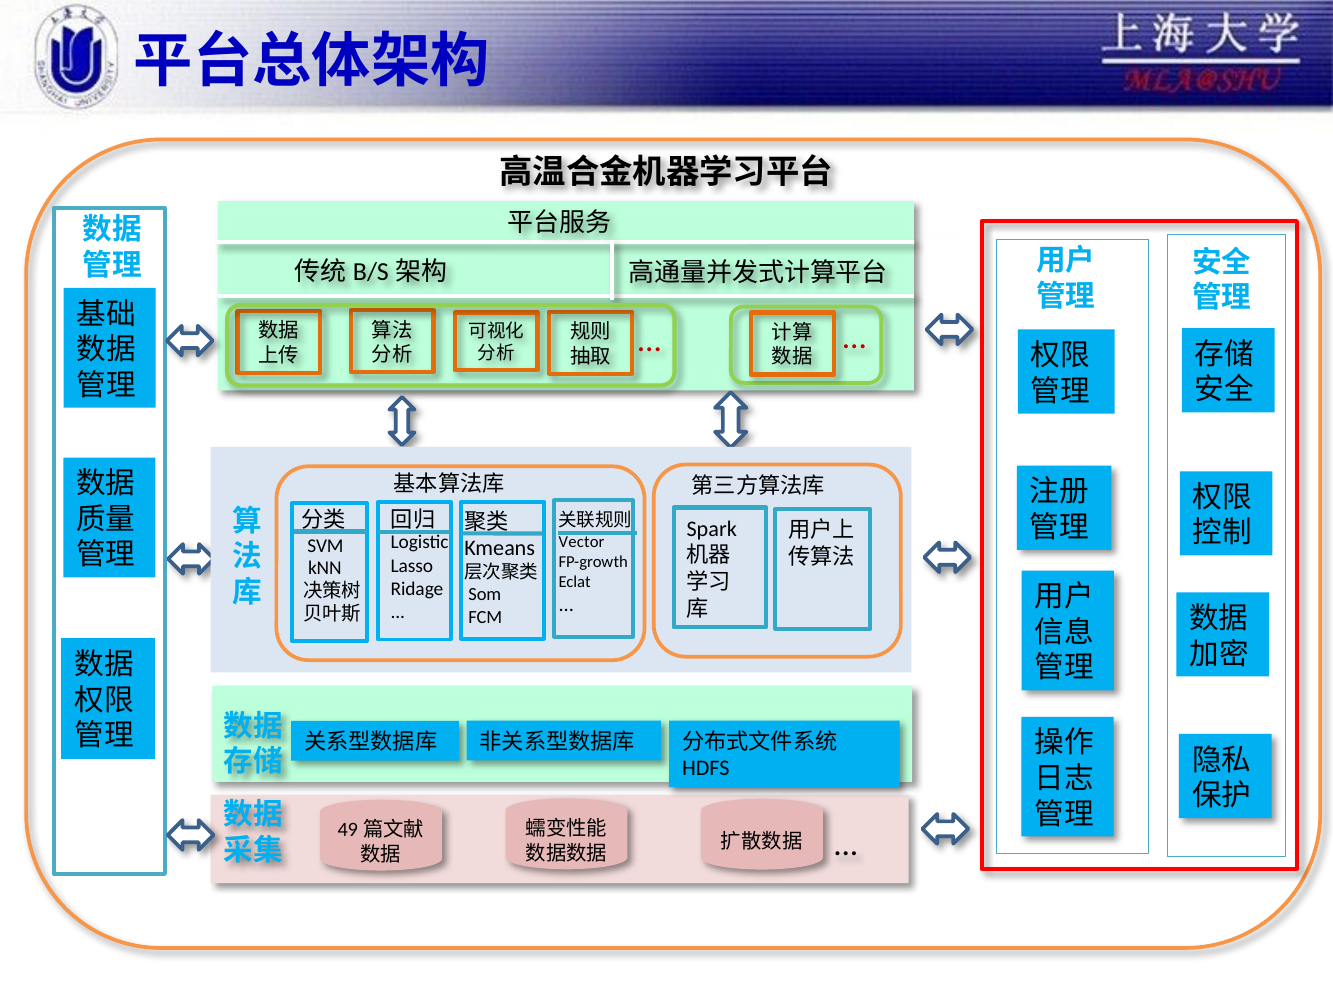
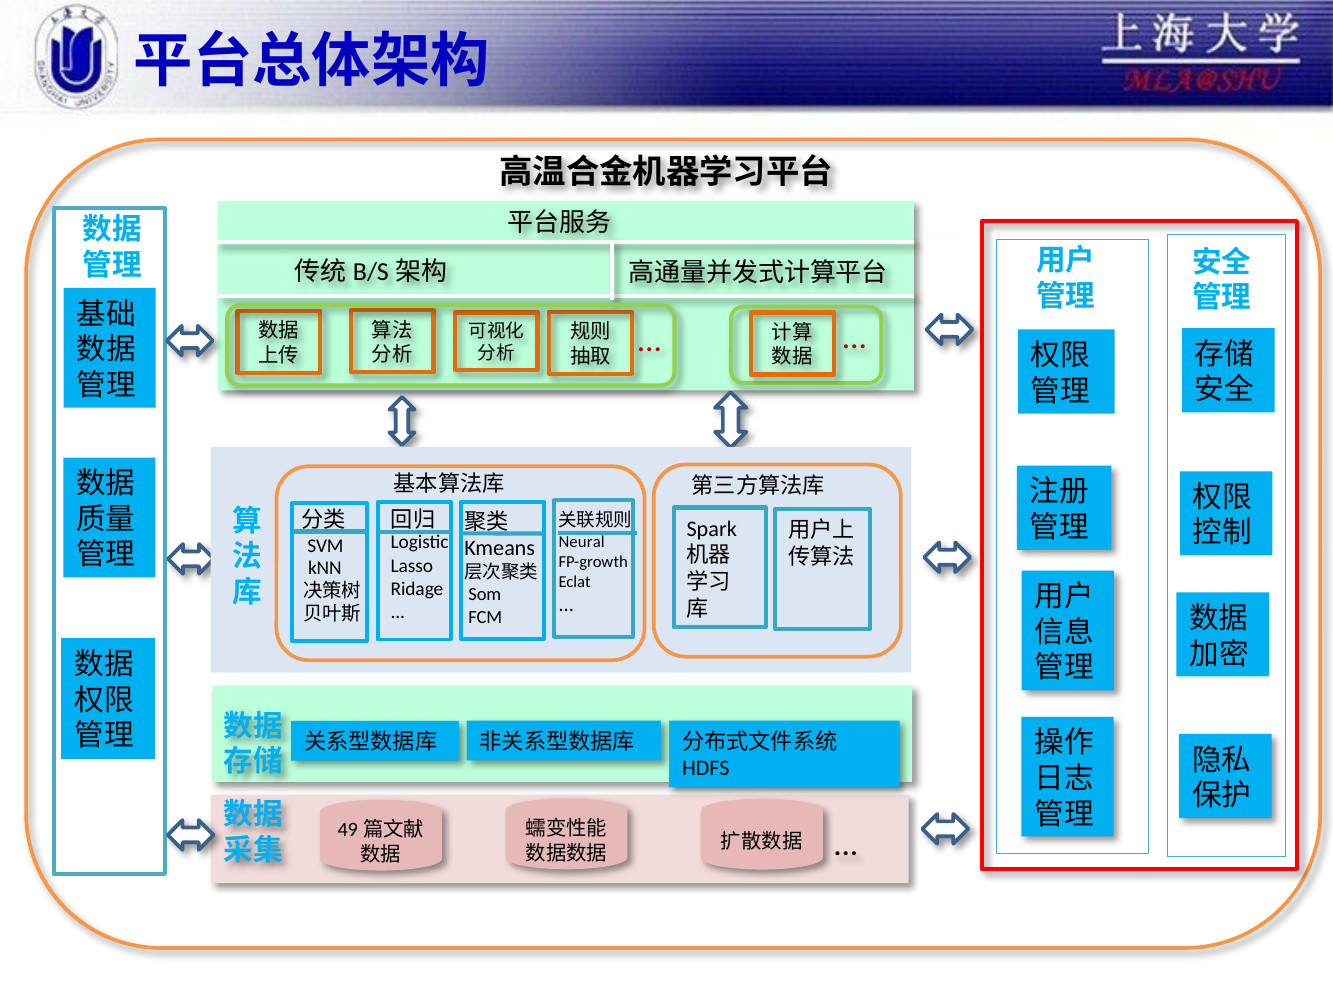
Vector: Vector -> Neural (582, 542)
